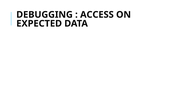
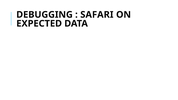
ACCESS: ACCESS -> SAFARI (97, 15)
